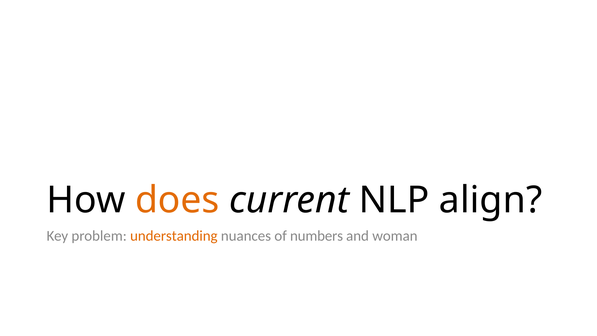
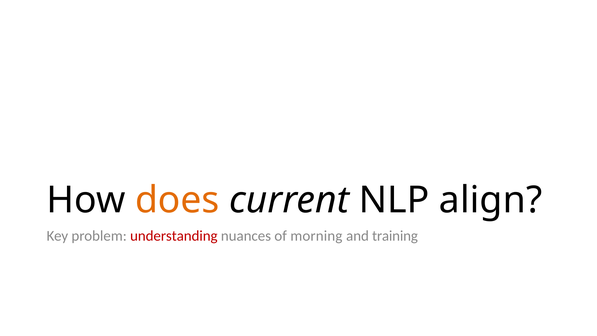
understanding colour: orange -> red (174, 236)
numbers: numbers -> morning (316, 236)
woman: woman -> training (395, 236)
